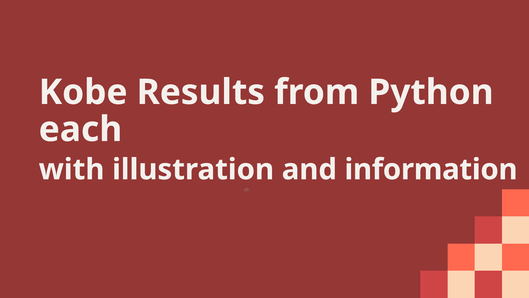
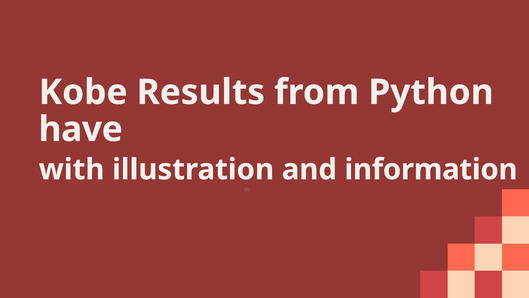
each: each -> have (81, 129)
